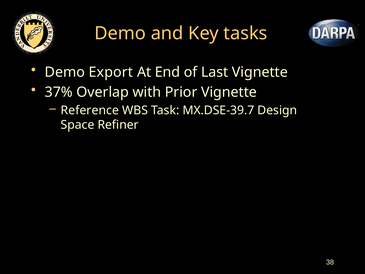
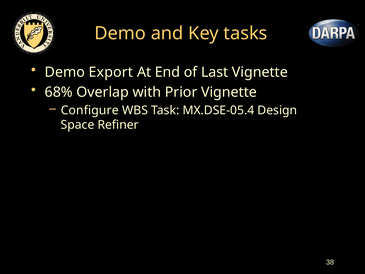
37%: 37% -> 68% (59, 92)
Reference: Reference -> Configure (90, 110)
MX.DSE-39.7: MX.DSE-39.7 -> MX.DSE-05.4 (218, 110)
